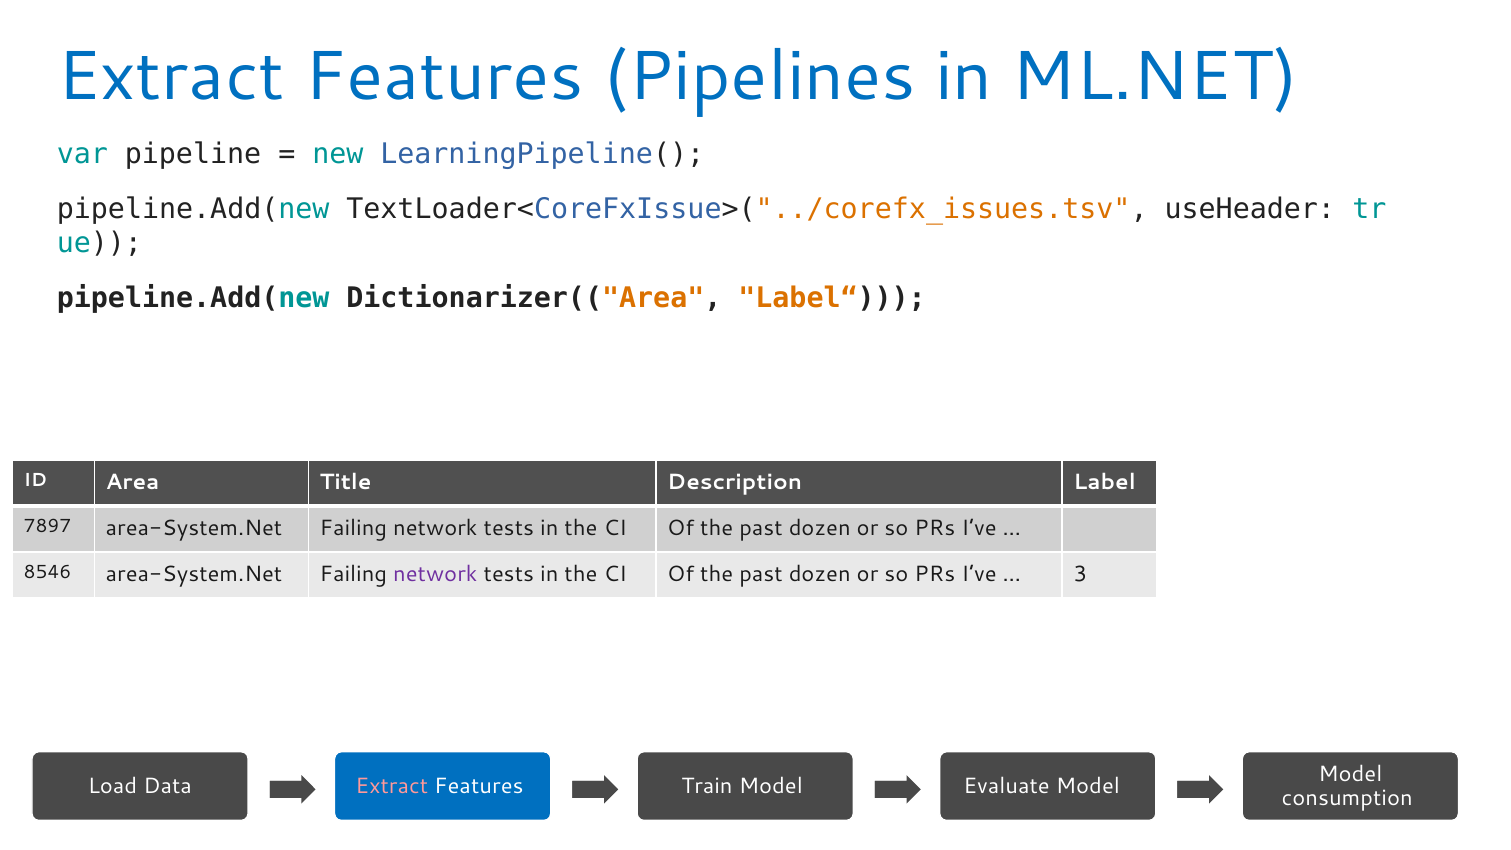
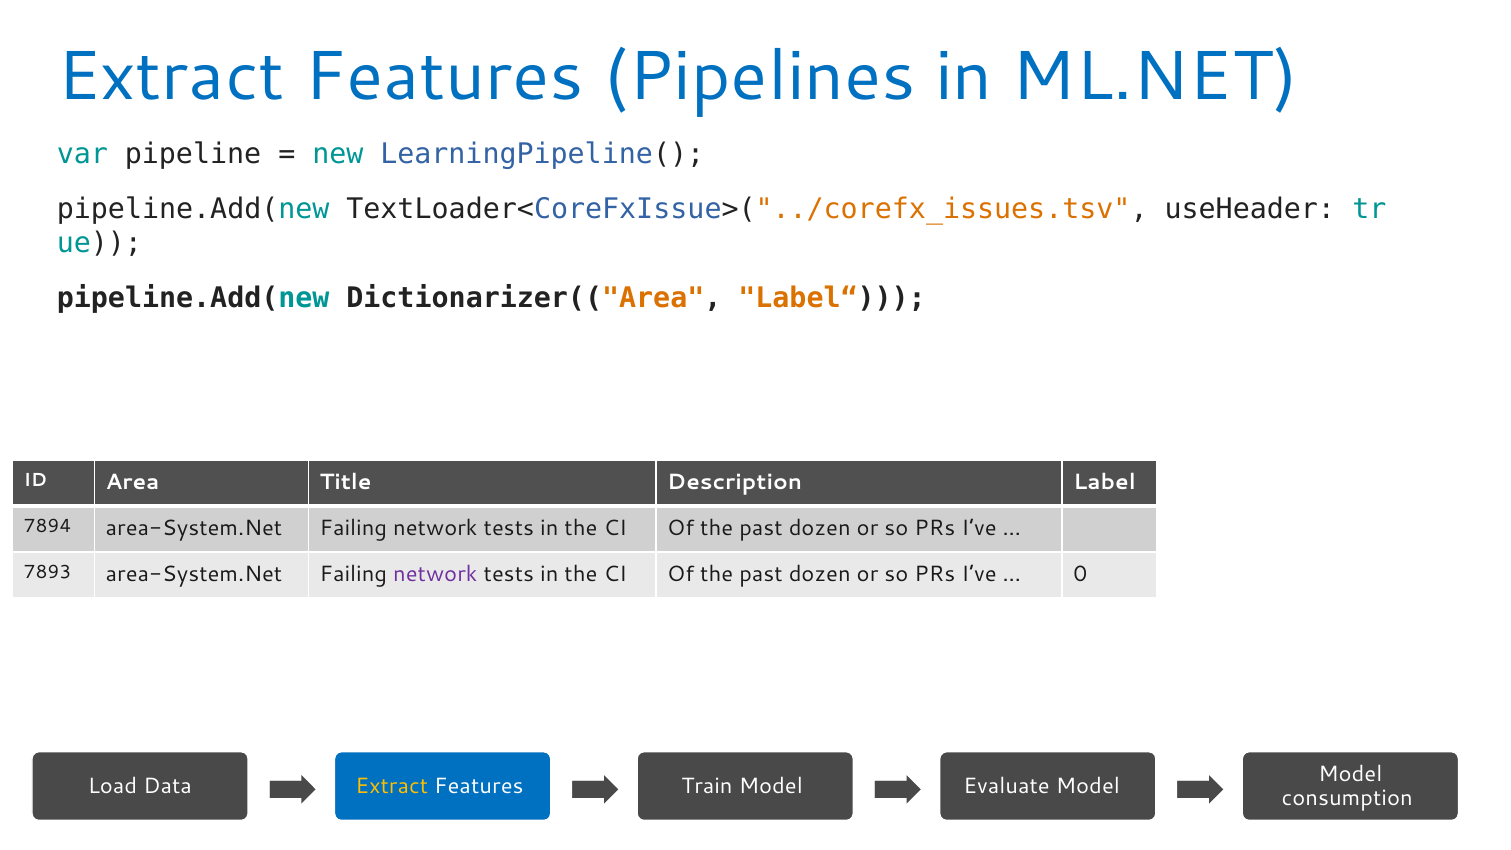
7897: 7897 -> 7894 (47, 526)
8546: 8546 -> 7893 (47, 572)
3: 3 -> 0 (1080, 574)
Extract colour: pink -> yellow (392, 786)
